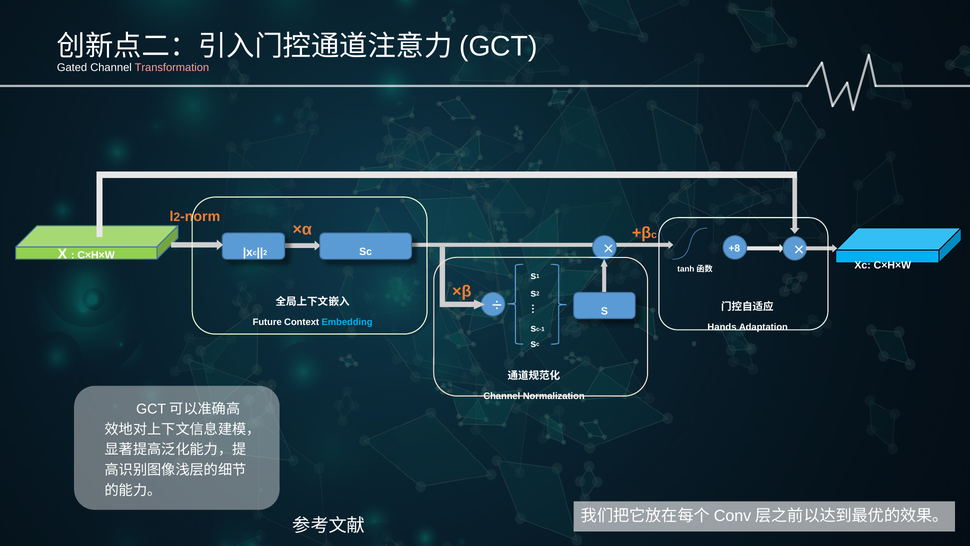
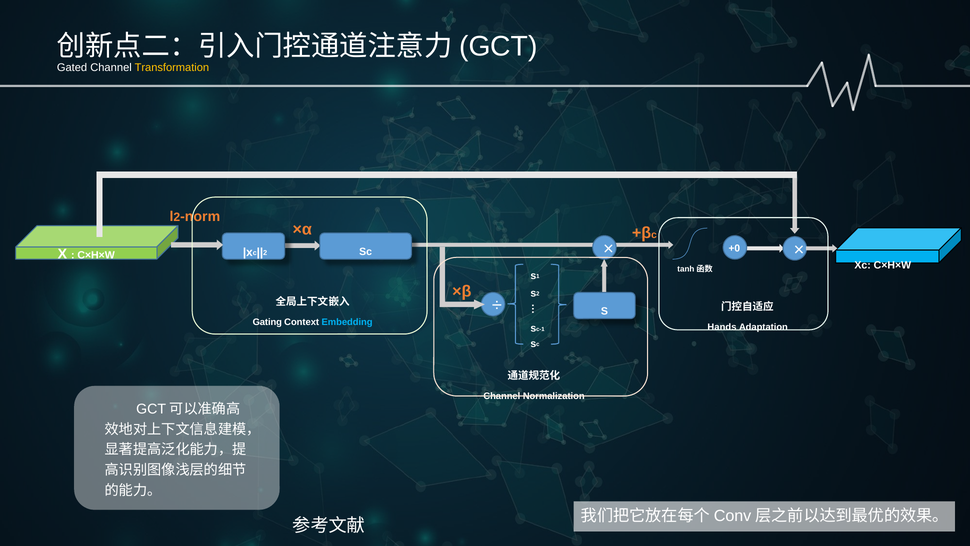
Transformation colour: pink -> yellow (172, 68)
+8: +8 -> +0 (734, 248)
Future: Future -> Gating (267, 322)
